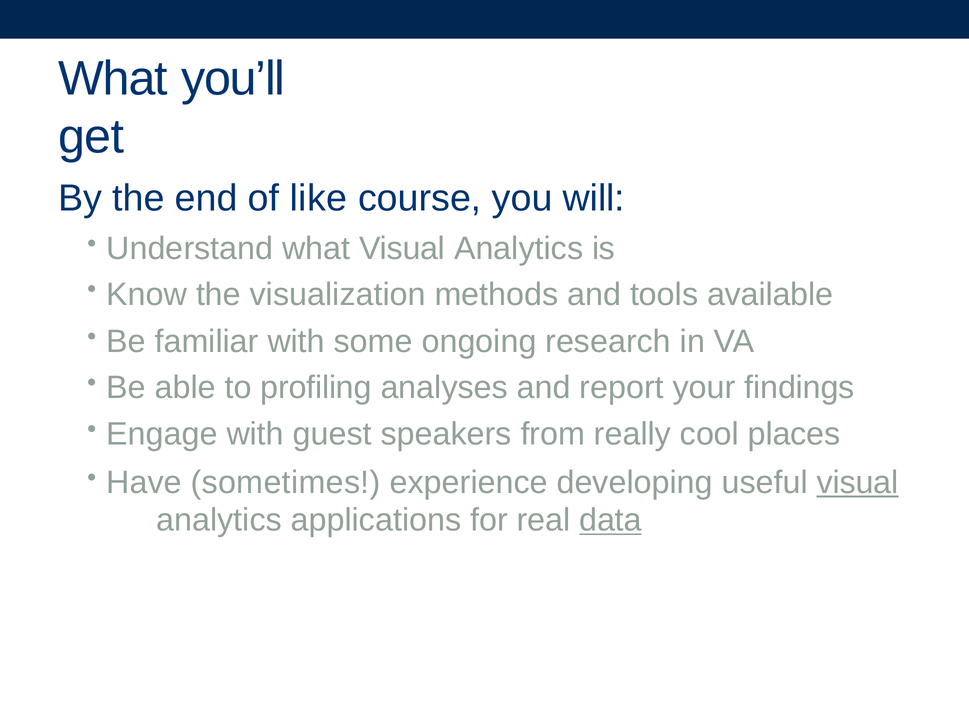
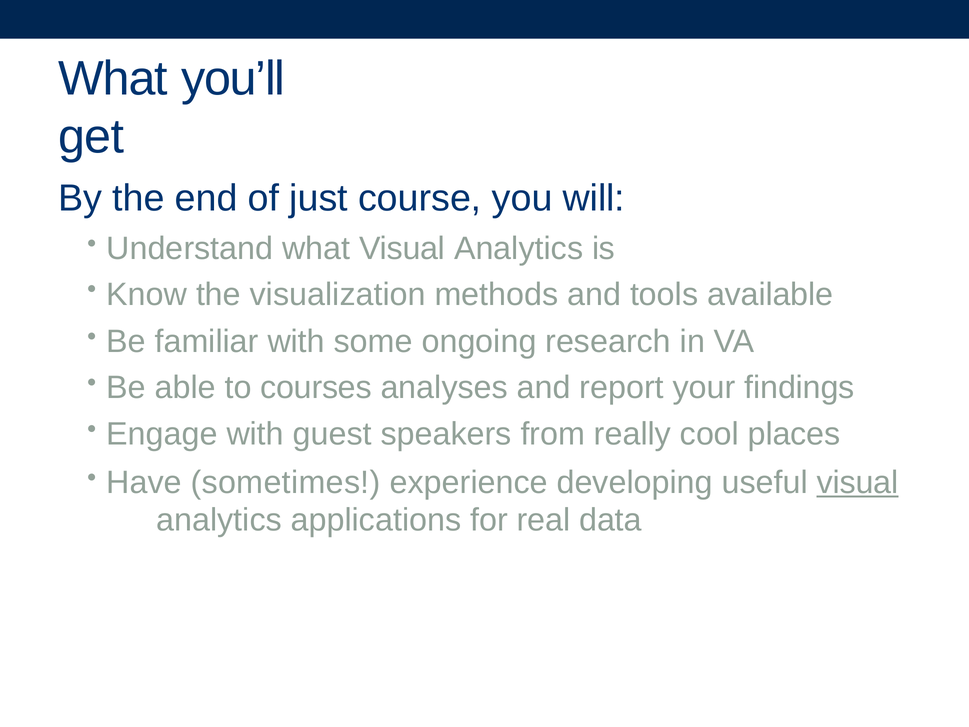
like: like -> just (319, 198)
profiling: profiling -> courses (316, 387)
data underline: present -> none (611, 520)
